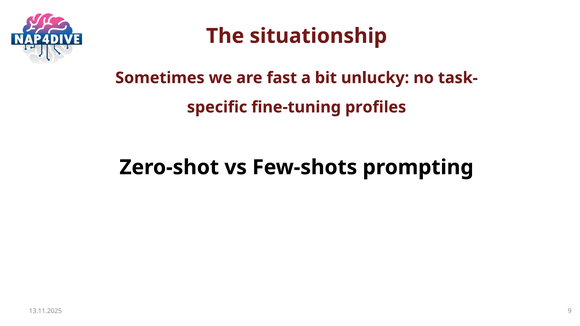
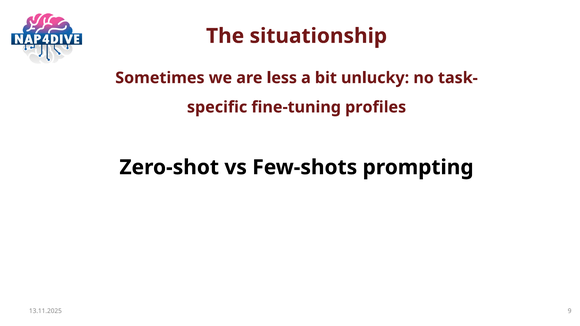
fast: fast -> less (282, 78)
